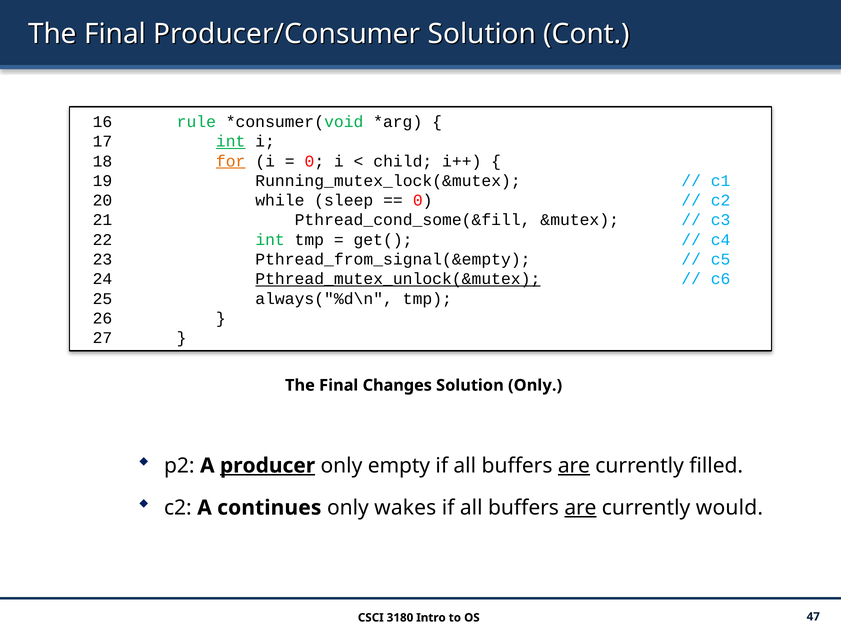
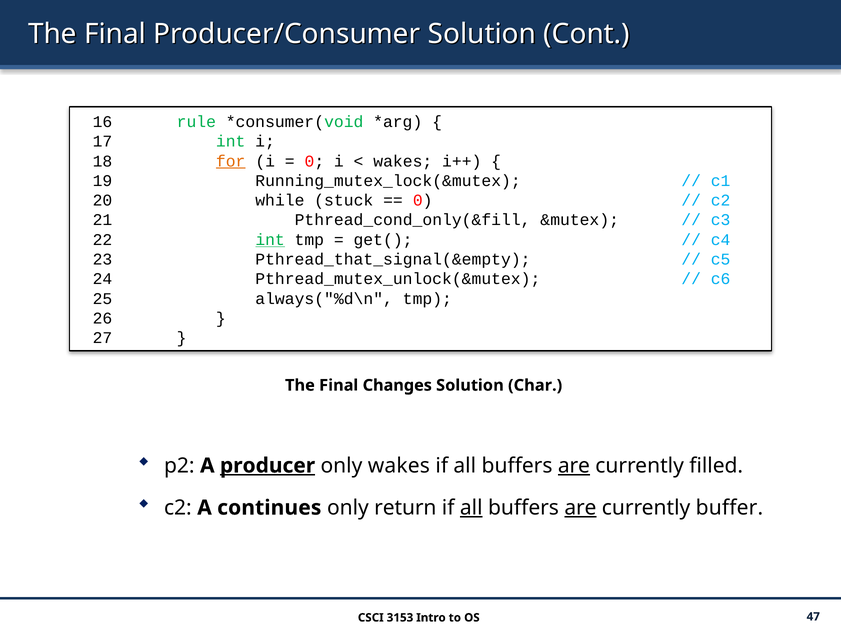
int underline: present -> none (231, 141)
child: child -> wakes (403, 161)
sleep: sleep -> stuck (344, 200)
Pthread_cond_some(&fill: Pthread_cond_some(&fill -> Pthread_cond_only(&fill (413, 220)
int underline: none -> present (270, 240)
Pthread_from_signal(&empty: Pthread_from_signal(&empty -> Pthread_that_signal(&empty (393, 259)
Pthread_mutex_unlock(&mutex underline: present -> none (398, 279)
Solution Only: Only -> Char (535, 385)
only empty: empty -> wakes (399, 465)
wakes: wakes -> return (405, 508)
all underline: none -> present (471, 508)
would: would -> buffer (729, 508)
3180: 3180 -> 3153 (400, 617)
